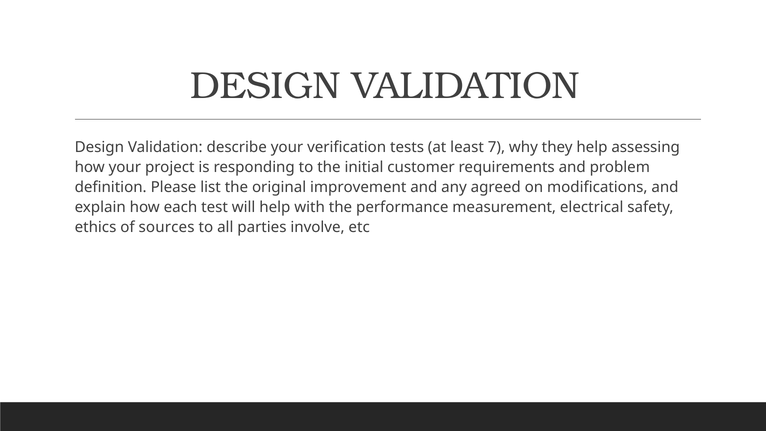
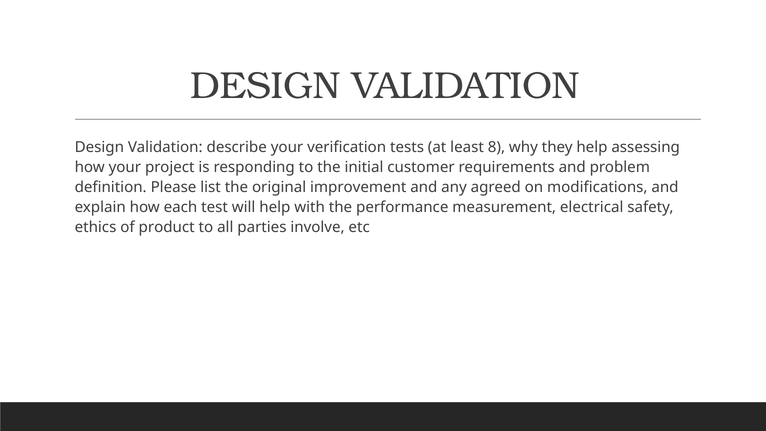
7: 7 -> 8 (496, 147)
sources: sources -> product (167, 227)
